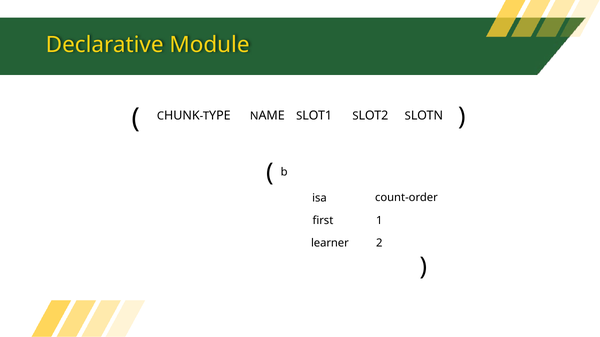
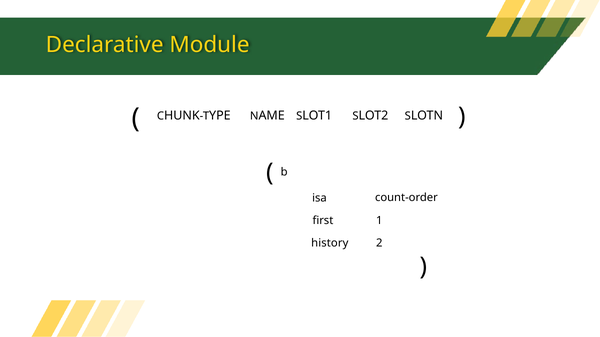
learner: learner -> history (330, 243)
